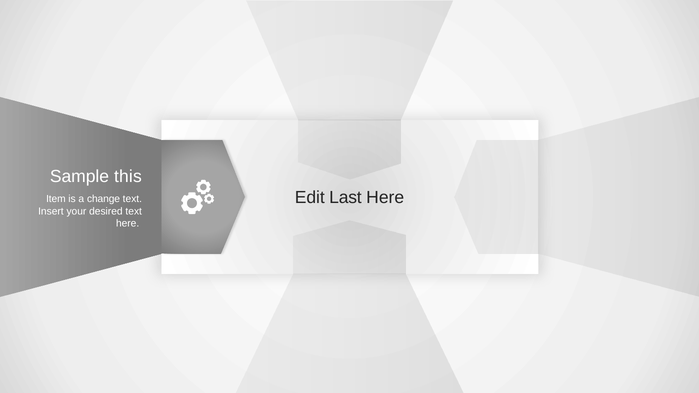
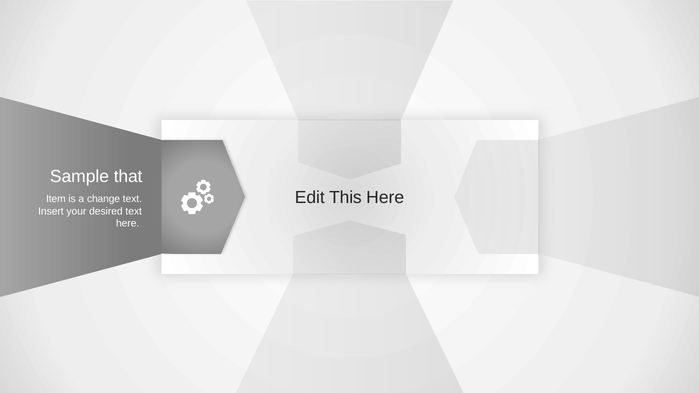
this: this -> that (128, 176)
Last: Last -> This (345, 198)
